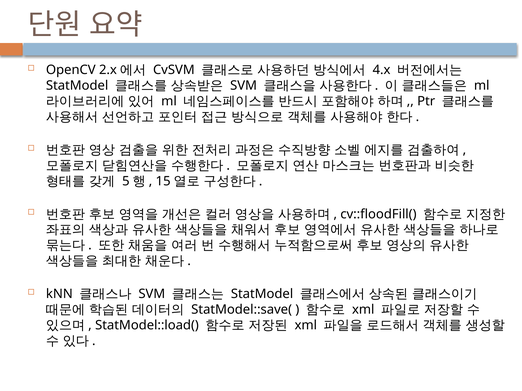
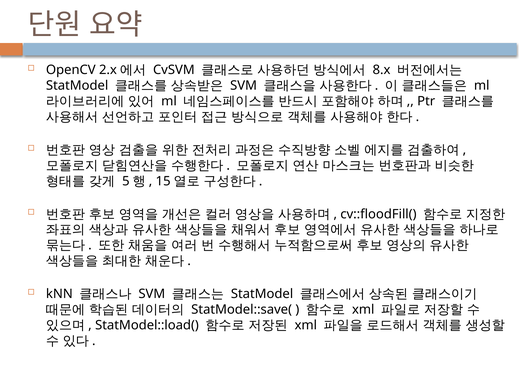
4.x: 4.x -> 8.x (382, 70)
